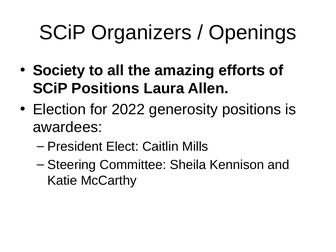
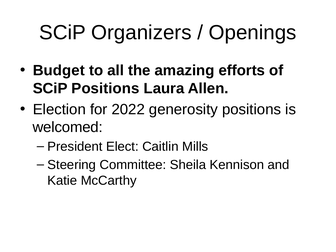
Society: Society -> Budget (59, 70)
awardees: awardees -> welcomed (68, 127)
